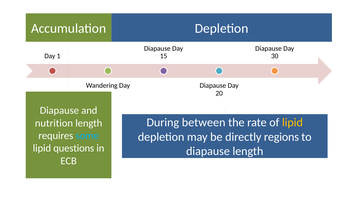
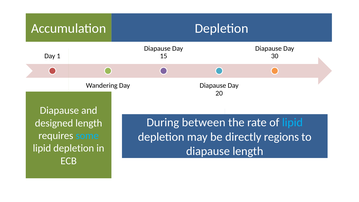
lipid colour: yellow -> light blue (292, 122)
nutrition: nutrition -> designed (54, 123)
questions: questions -> depletion (74, 148)
